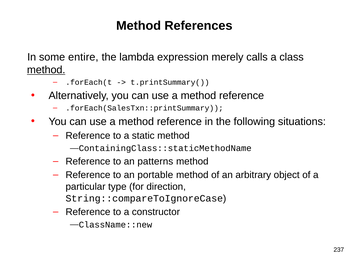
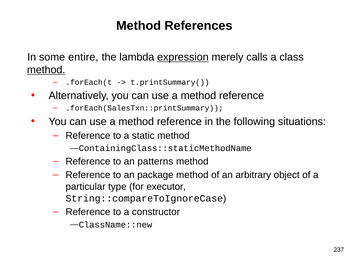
expression underline: none -> present (183, 57)
portable: portable -> package (155, 175)
direction: direction -> executor (166, 186)
